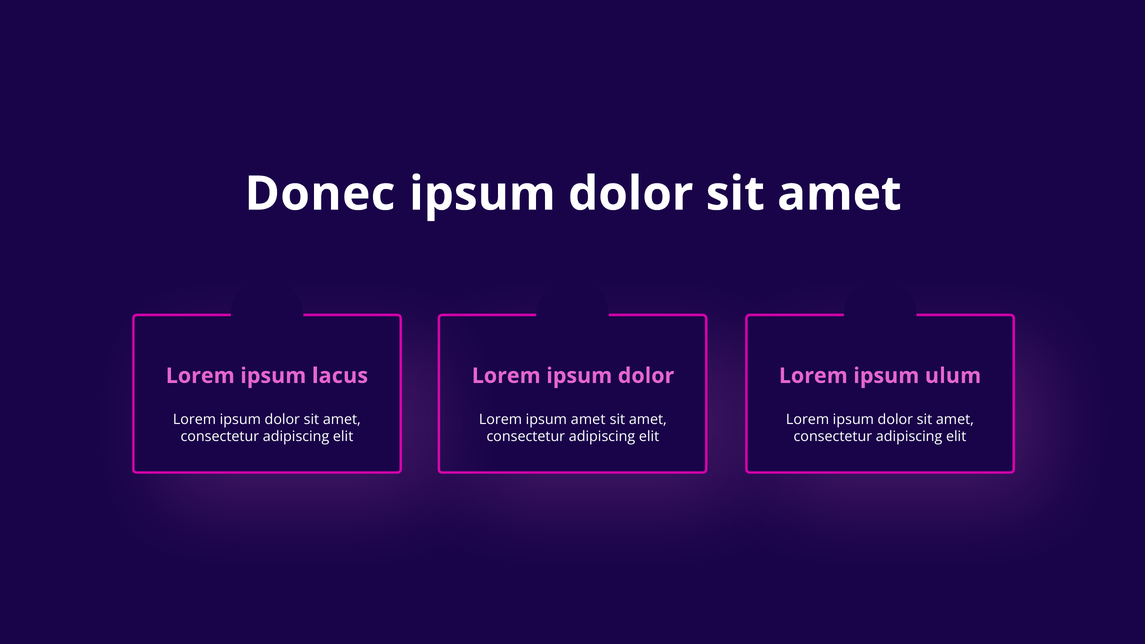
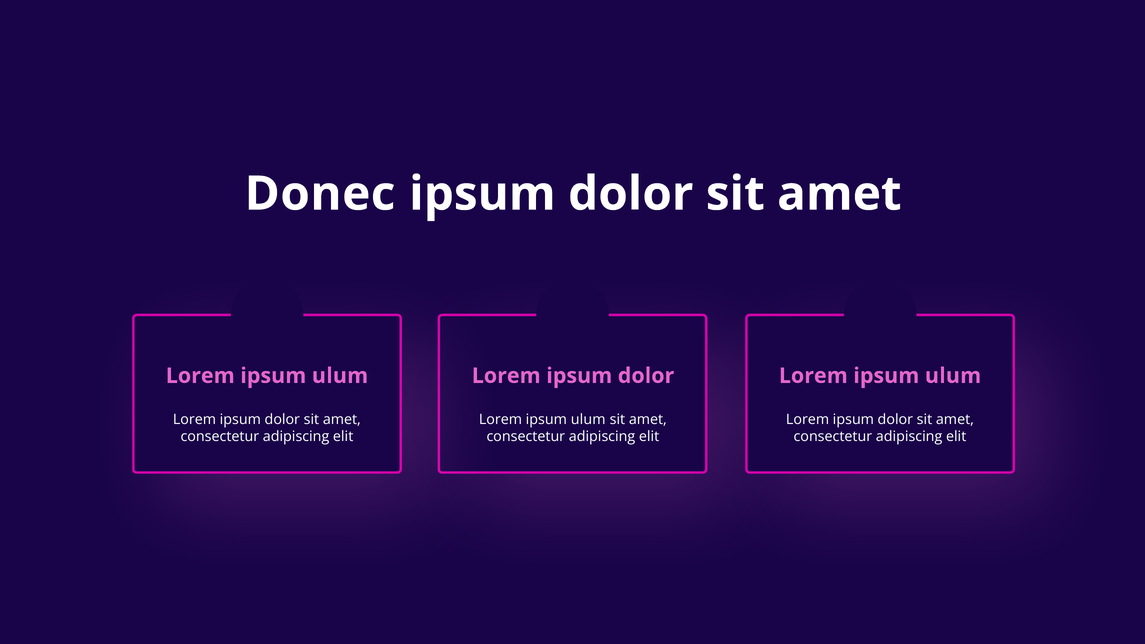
lacus: lacus -> ulum (340, 376)
amet: amet -> ulum (588, 420)
